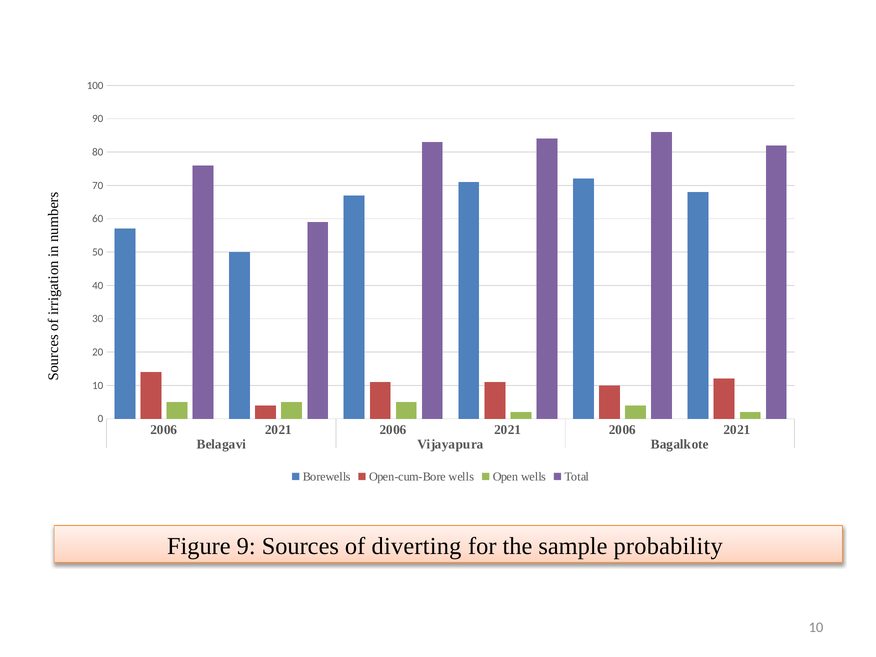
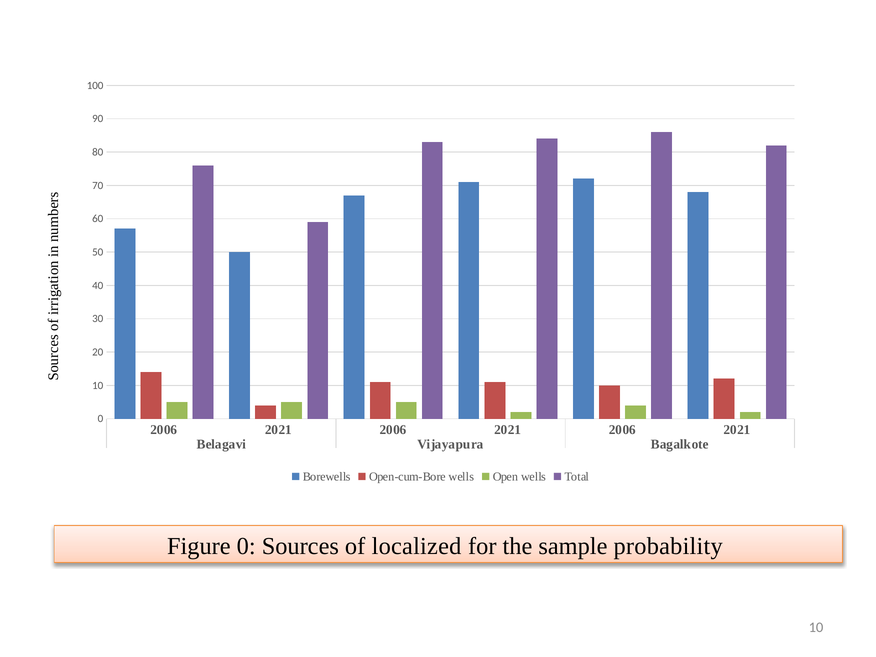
Figure 9: 9 -> 0 (246, 546)
diverting: diverting -> localized (417, 546)
